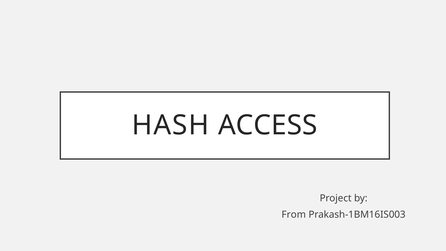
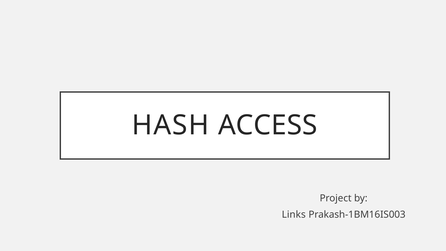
From: From -> Links (294, 215)
